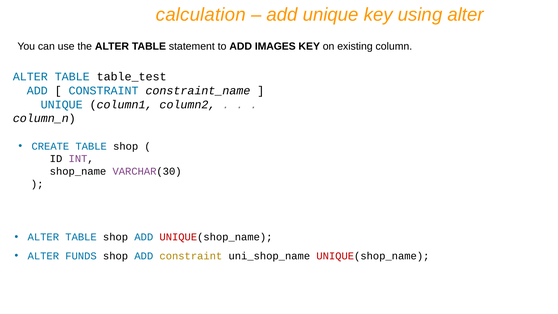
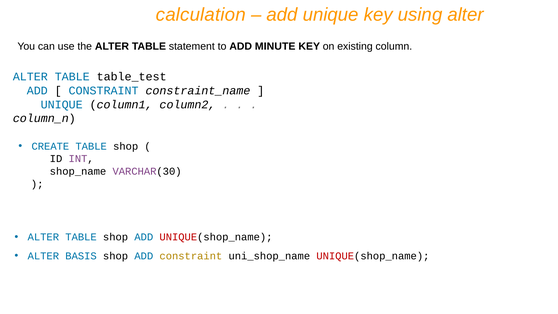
IMAGES: IMAGES -> MINUTE (275, 46)
FUNDS: FUNDS -> BASIS (81, 256)
